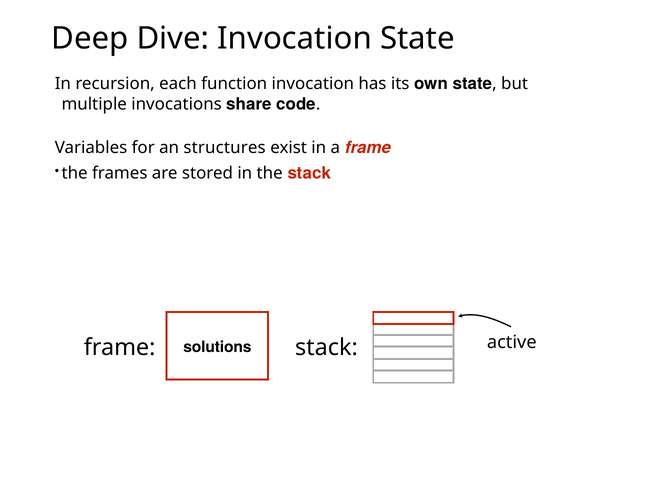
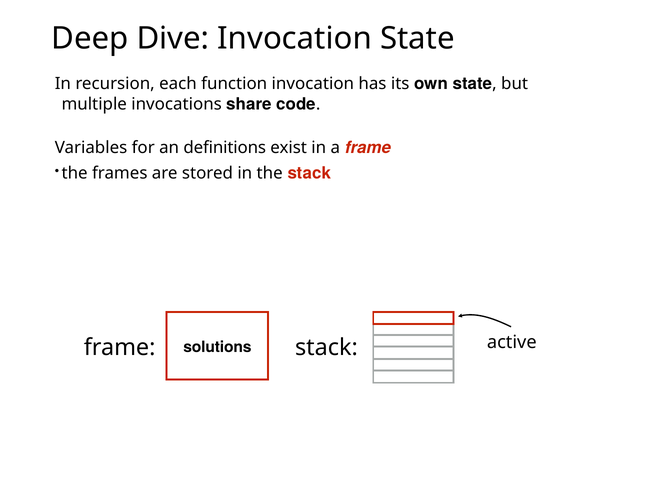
structures: structures -> definitions (225, 148)
